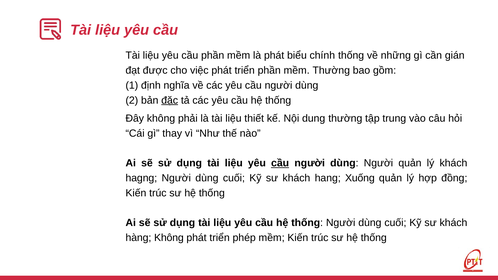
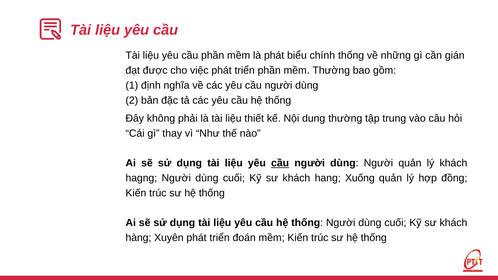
đặc underline: present -> none (170, 100)
hàng Không: Không -> Xuyên (169, 238)
phép: phép -> đoán (244, 238)
